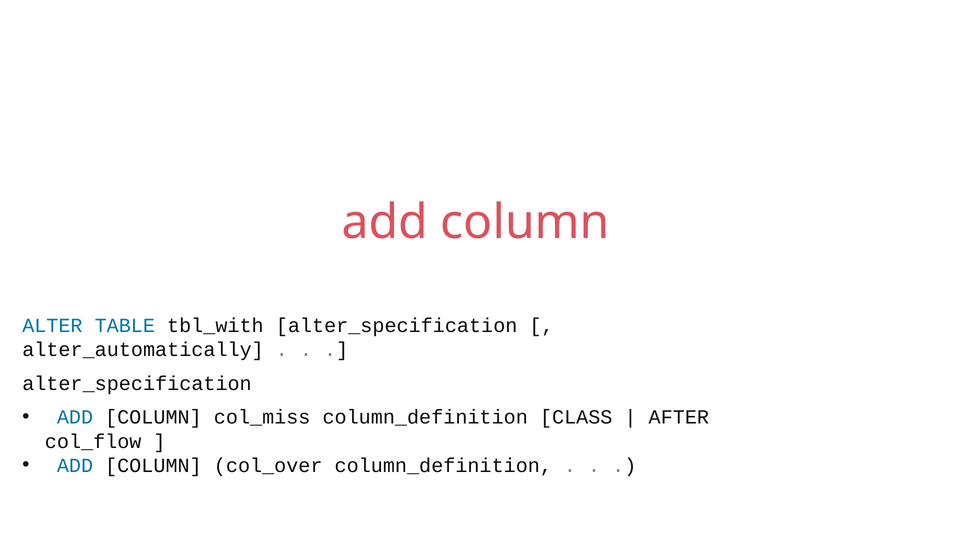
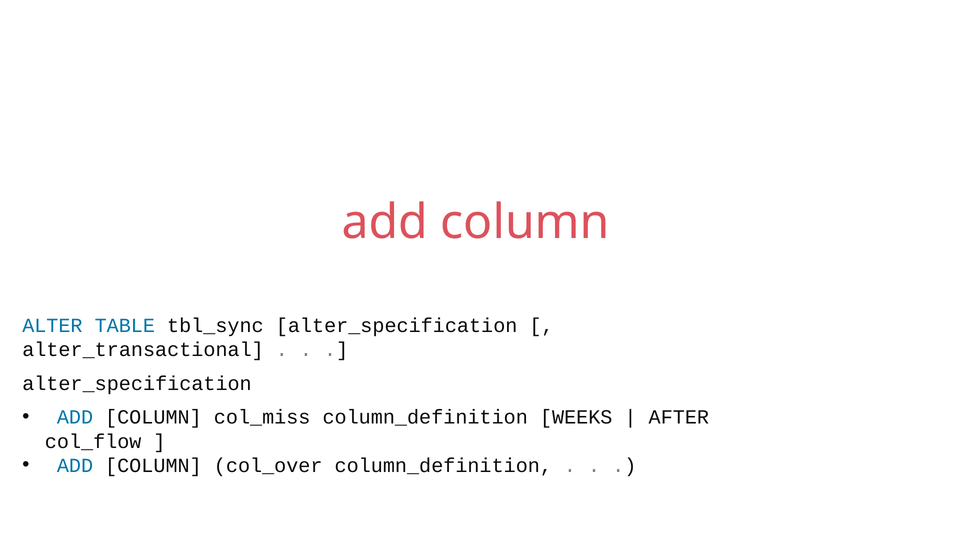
tbl_with: tbl_with -> tbl_sync (215, 326)
alter_automatically: alter_automatically -> alter_transactional (143, 350)
CLASS: CLASS -> WEEKS (576, 417)
